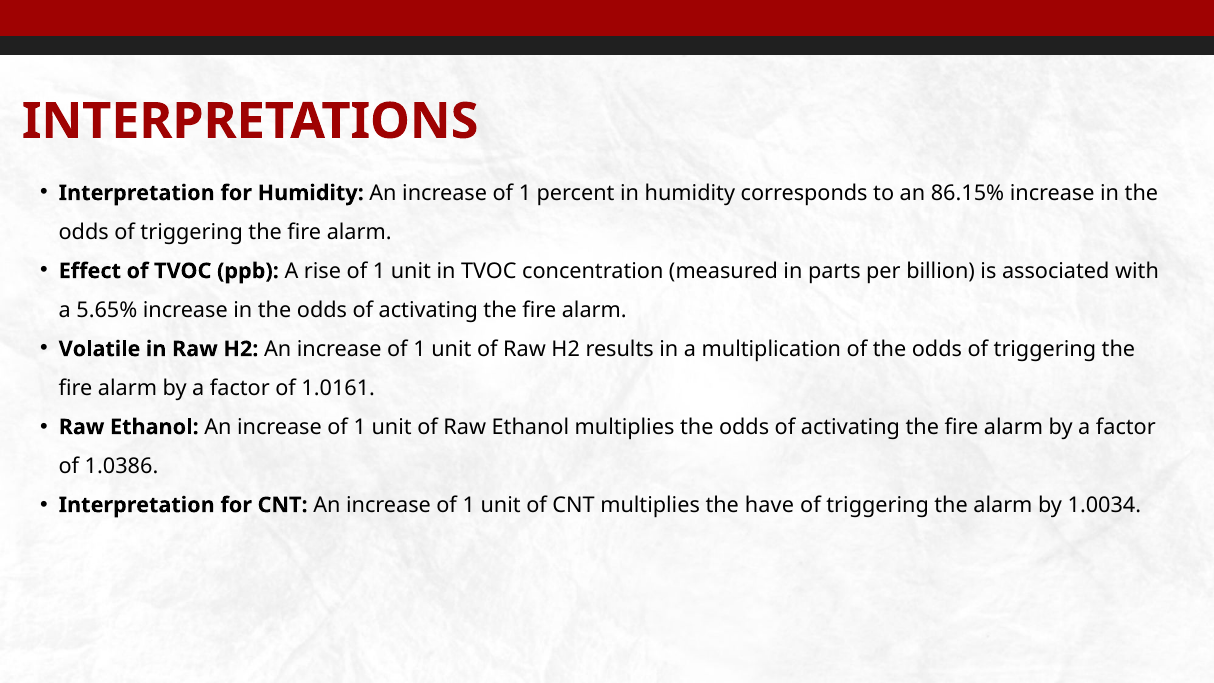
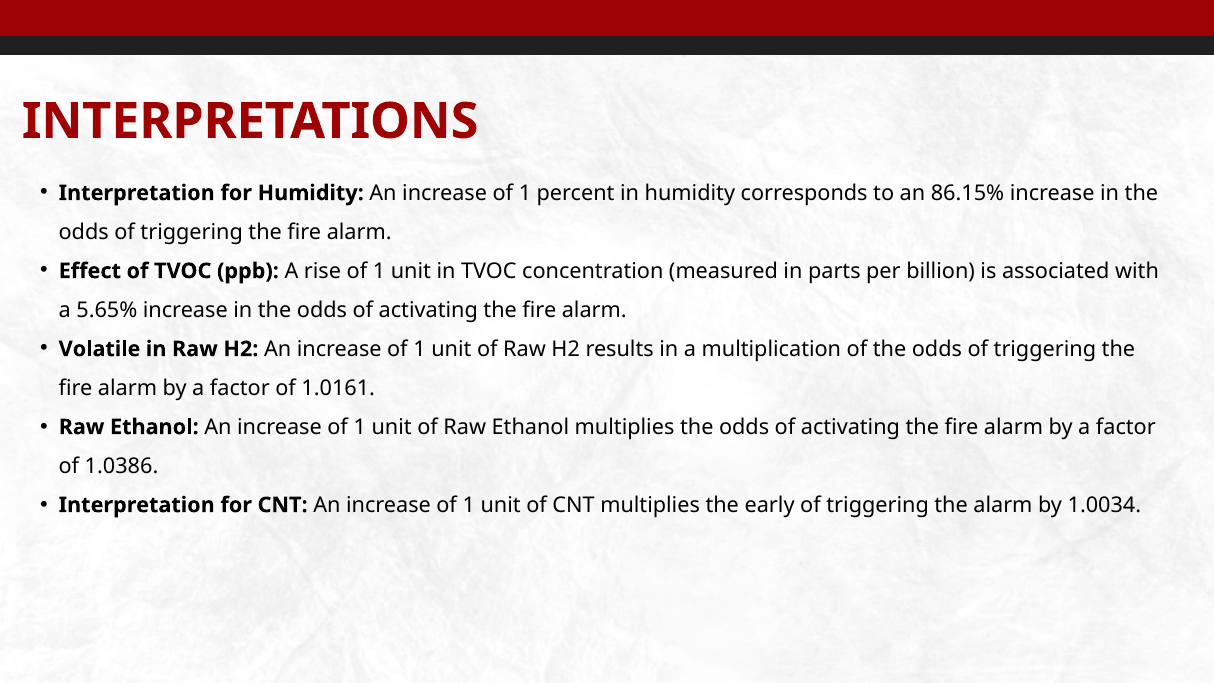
have: have -> early (770, 505)
